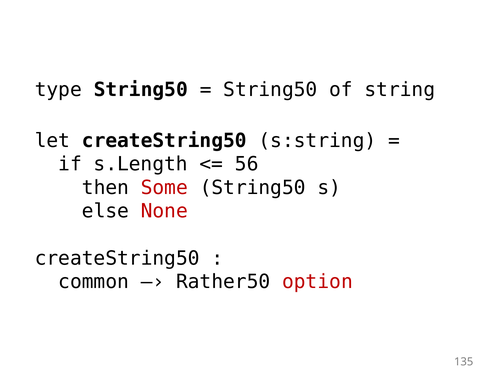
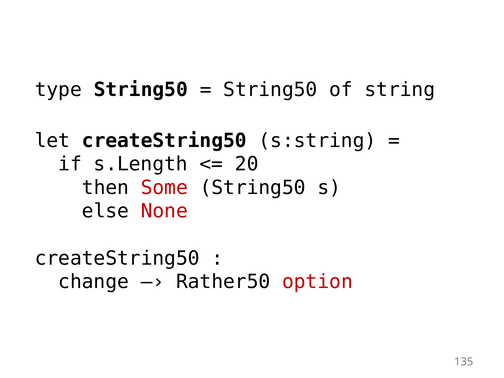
56: 56 -> 20 (247, 164)
common: common -> change (94, 282)
